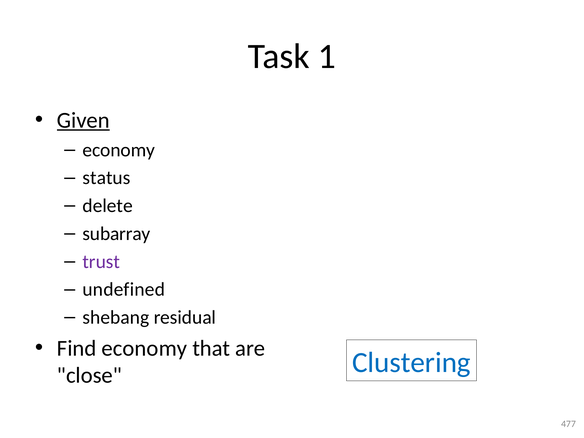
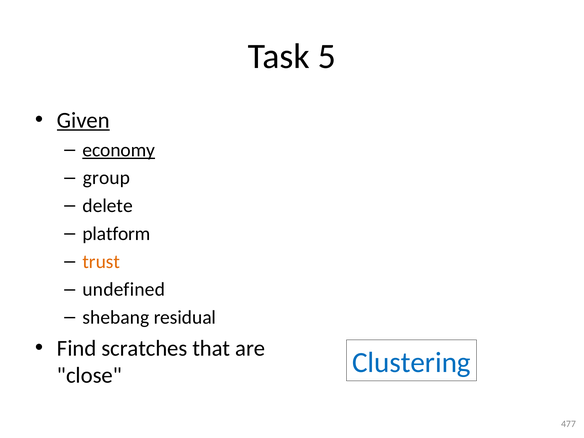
1: 1 -> 5 (327, 57)
economy underline: none -> present (119, 150)
status: status -> group (106, 178)
subarray: subarray -> platform (116, 234)
trust colour: purple -> orange (101, 262)
Find economy: economy -> scratches (144, 348)
